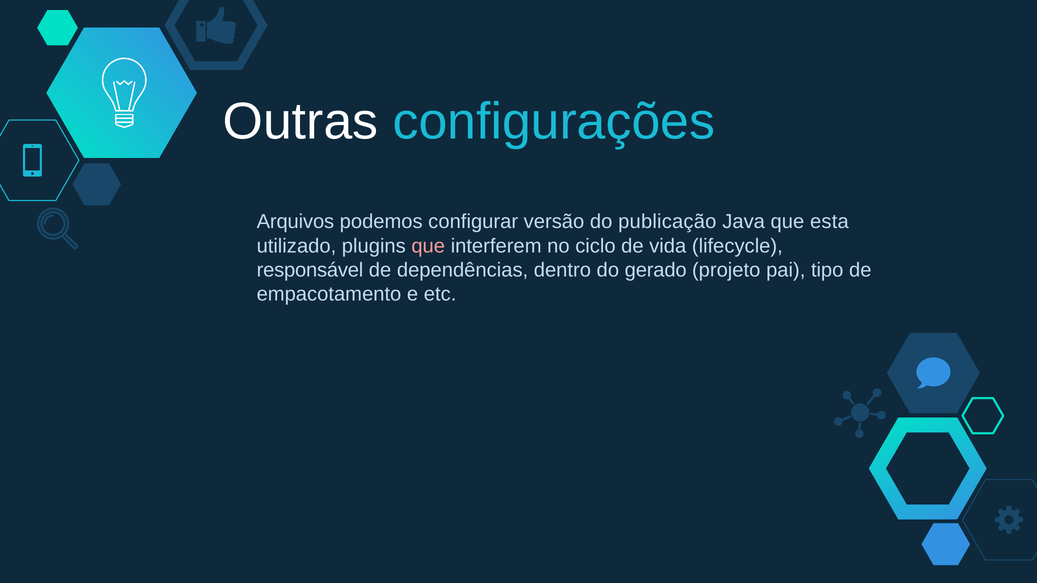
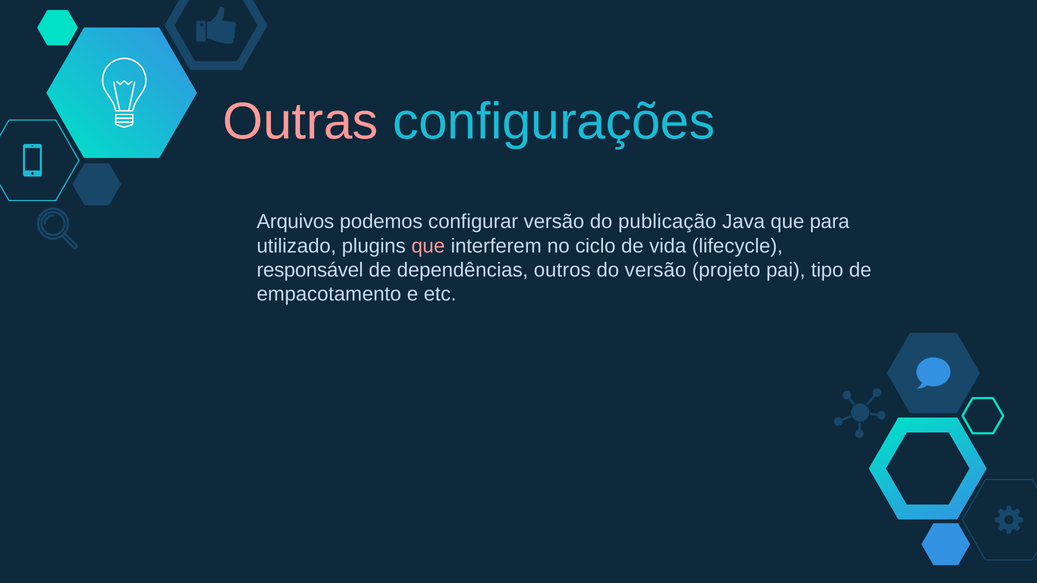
Outras colour: white -> pink (301, 121)
esta: esta -> para (830, 222)
dentro: dentro -> outros (562, 270)
do gerado: gerado -> versão (655, 270)
